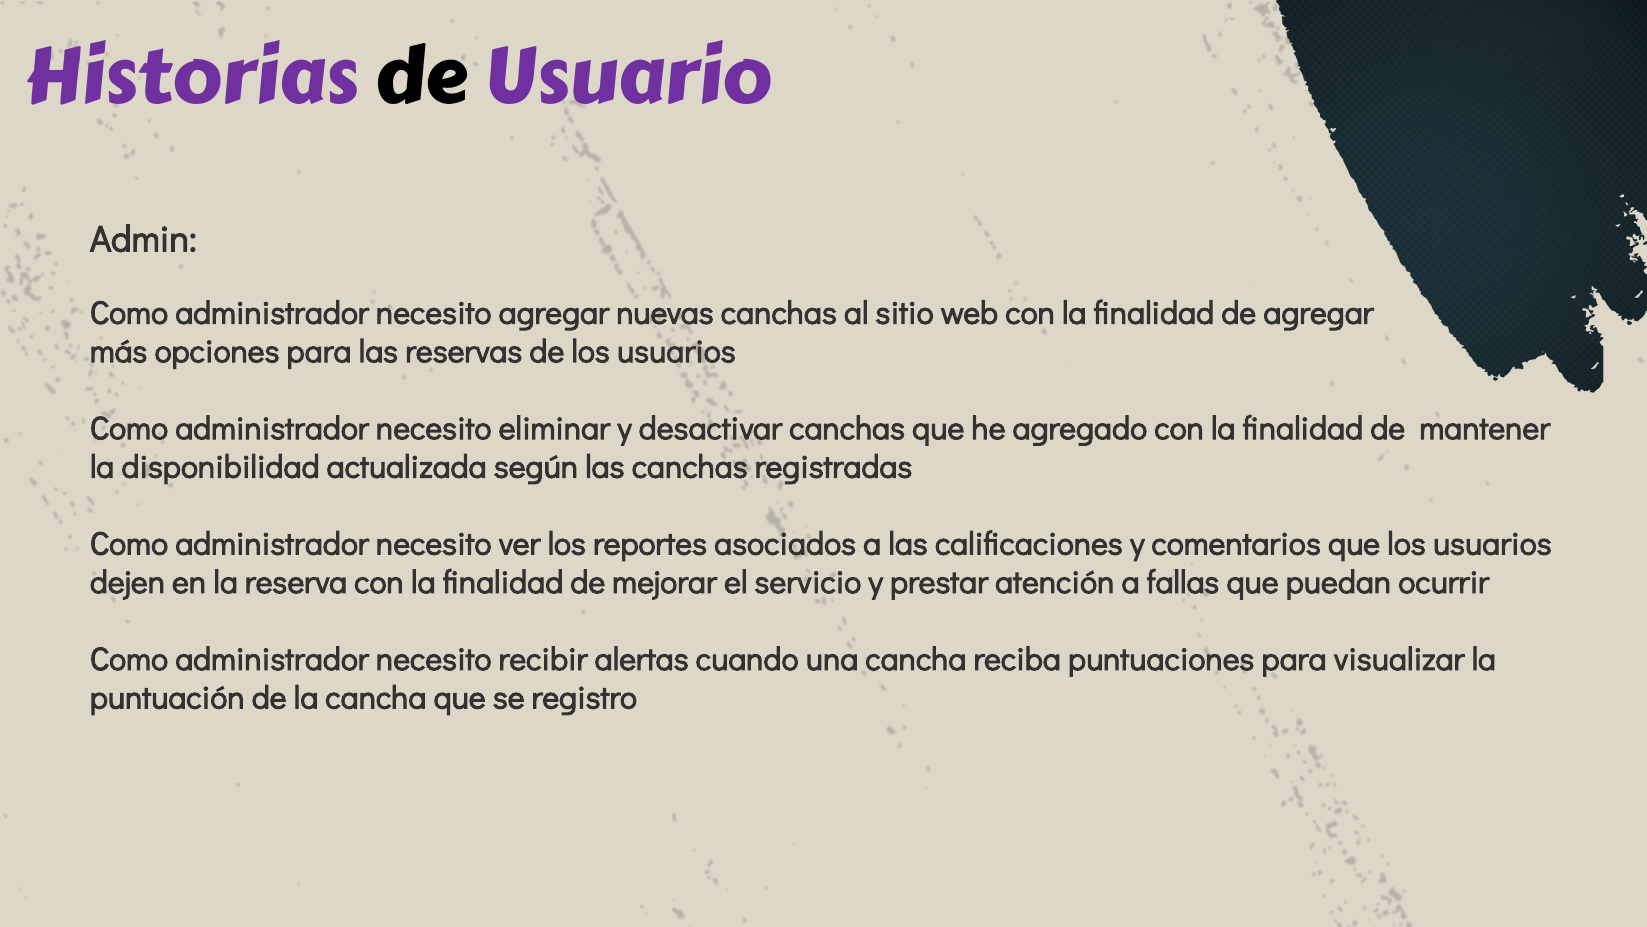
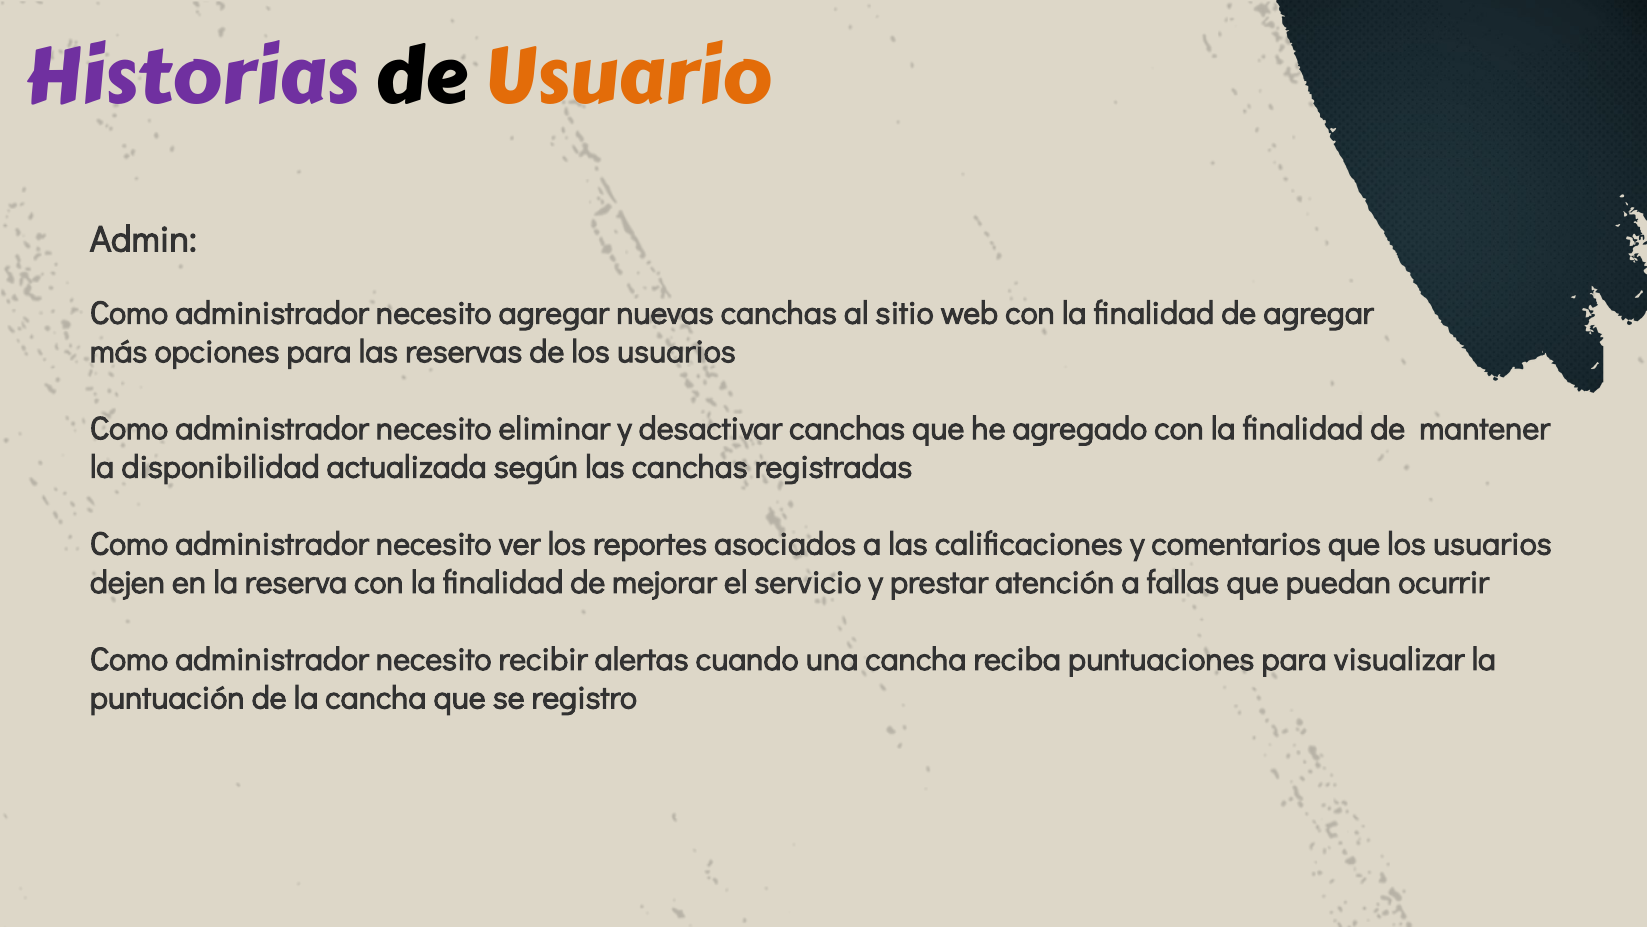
Usuario colour: purple -> orange (628, 76)
